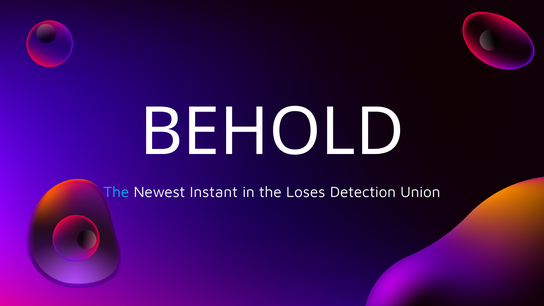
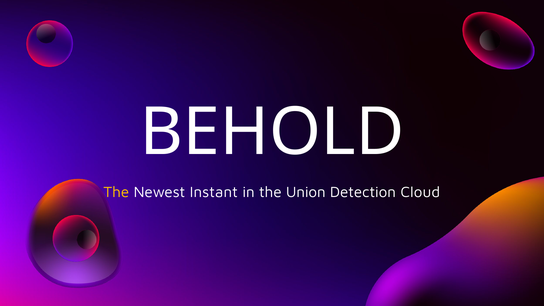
The colour: light blue -> yellow (116, 192)
Loses: Loses -> Union (306, 192)
Union: Union -> Cloud (420, 192)
